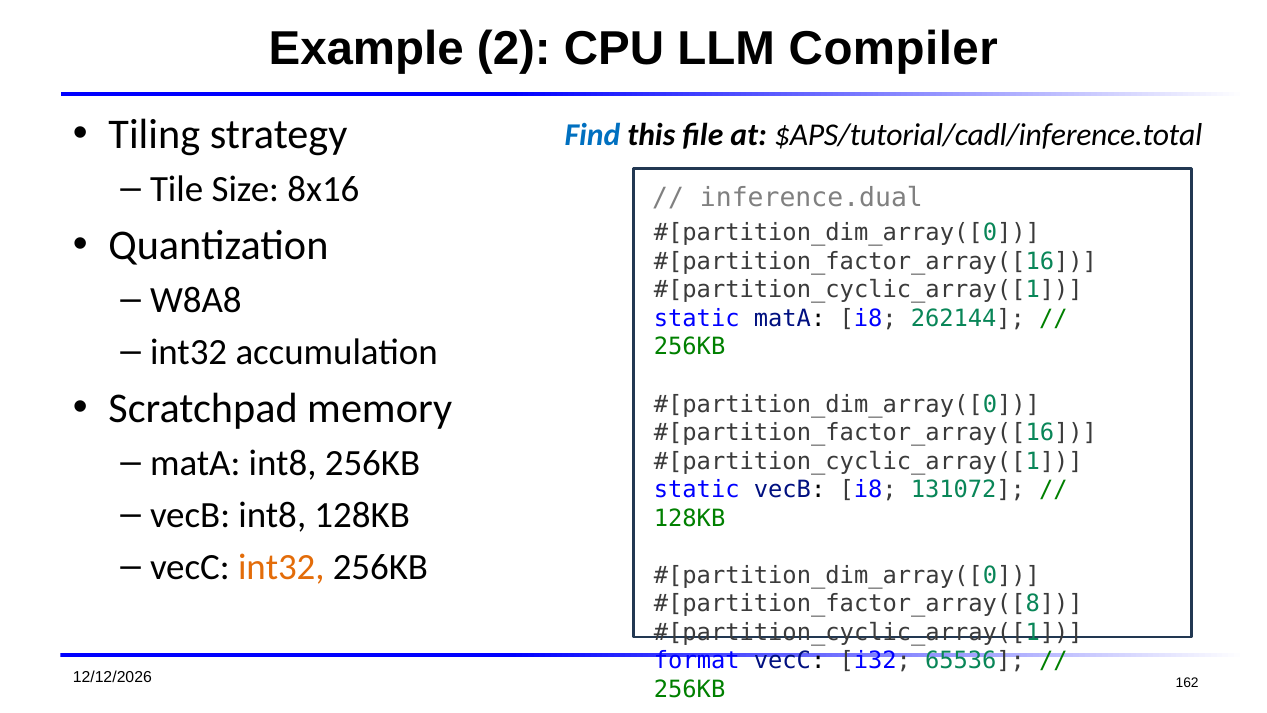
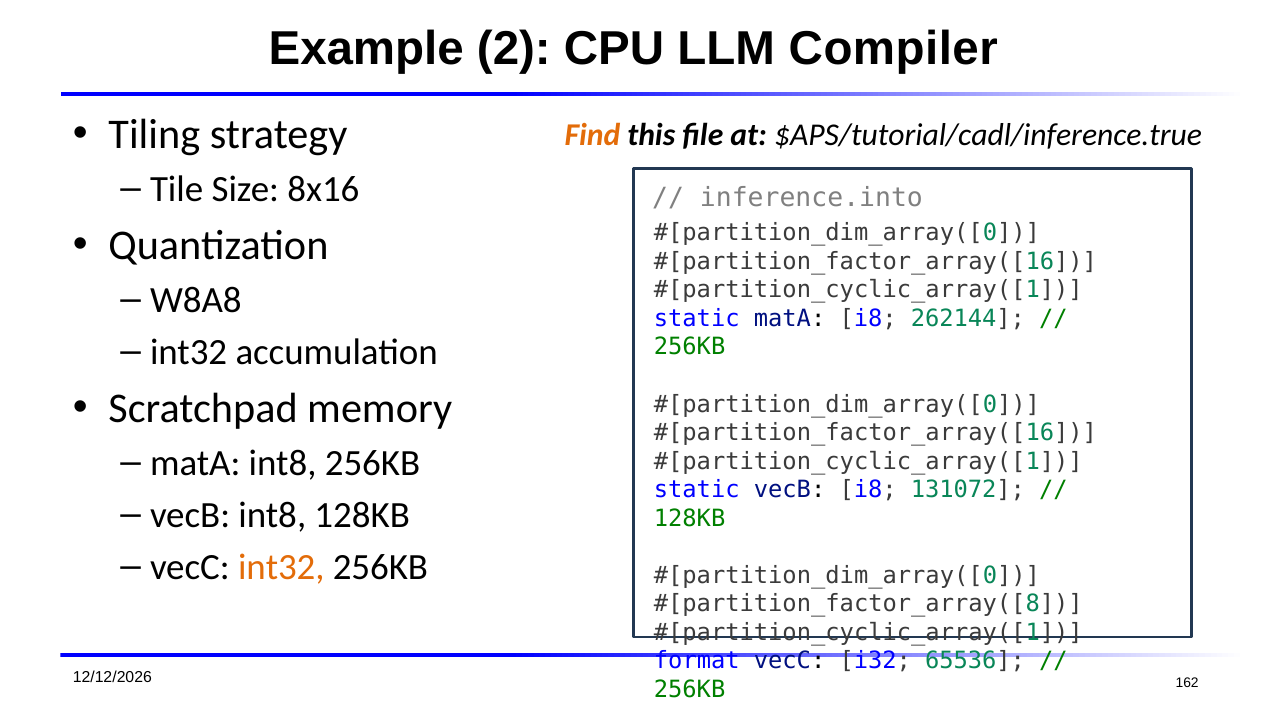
Find colour: blue -> orange (592, 135)
$APS/tutorial/cadl/inference.total: $APS/tutorial/cadl/inference.total -> $APS/tutorial/cadl/inference.true (988, 135)
inference.dual: inference.dual -> inference.into (811, 197)
